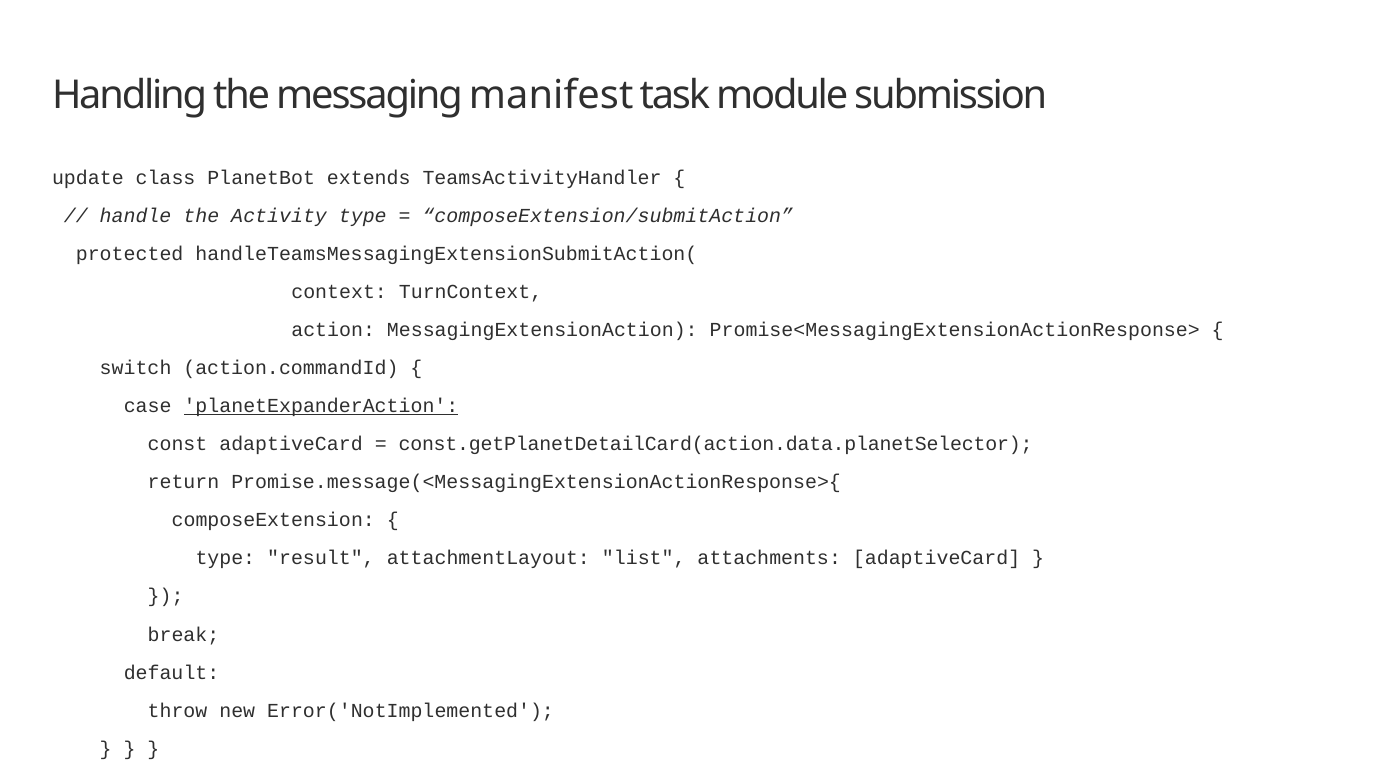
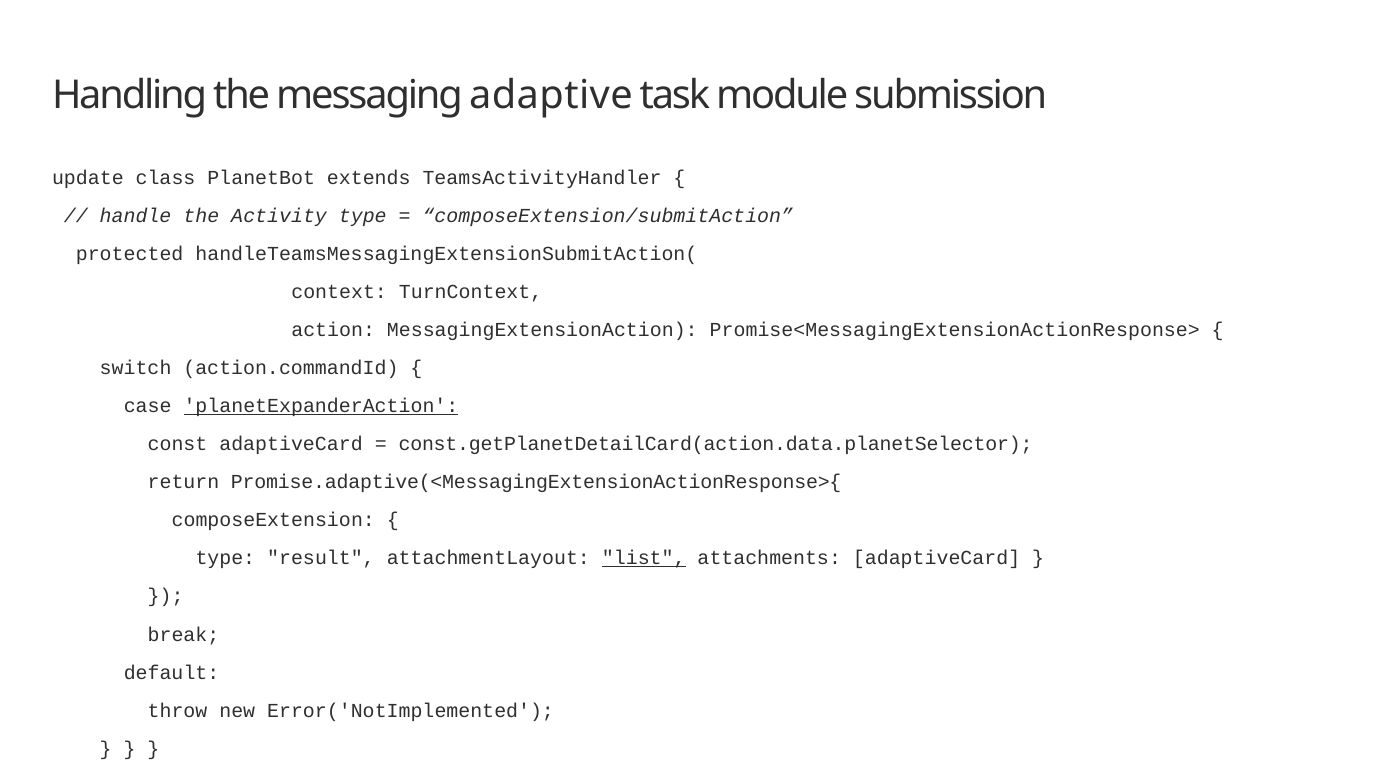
manifest: manifest -> adaptive (551, 95)
Promise.message(<MessagingExtensionActionResponse>{: Promise.message(<MessagingExtensionActionResponse>{ -> Promise.adaptive(<MessagingExtensionActionResponse>{ (536, 482)
list underline: none -> present (644, 559)
